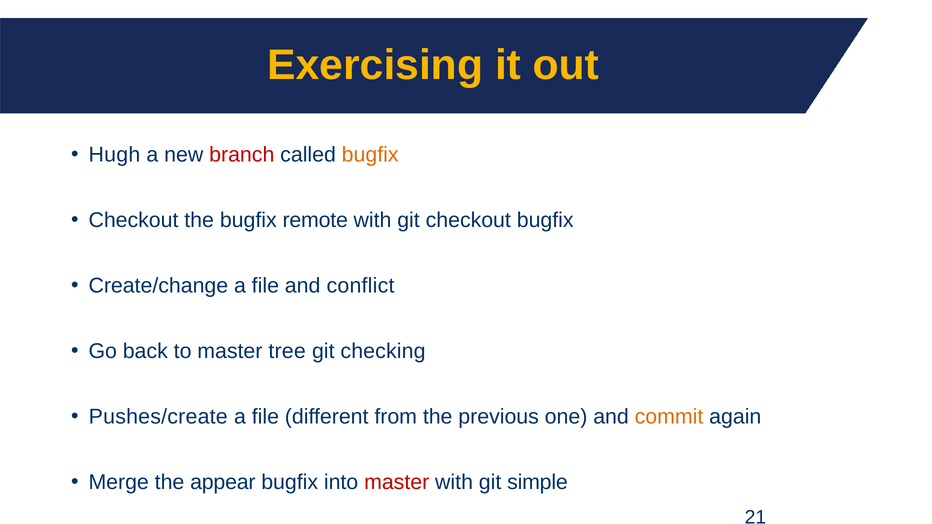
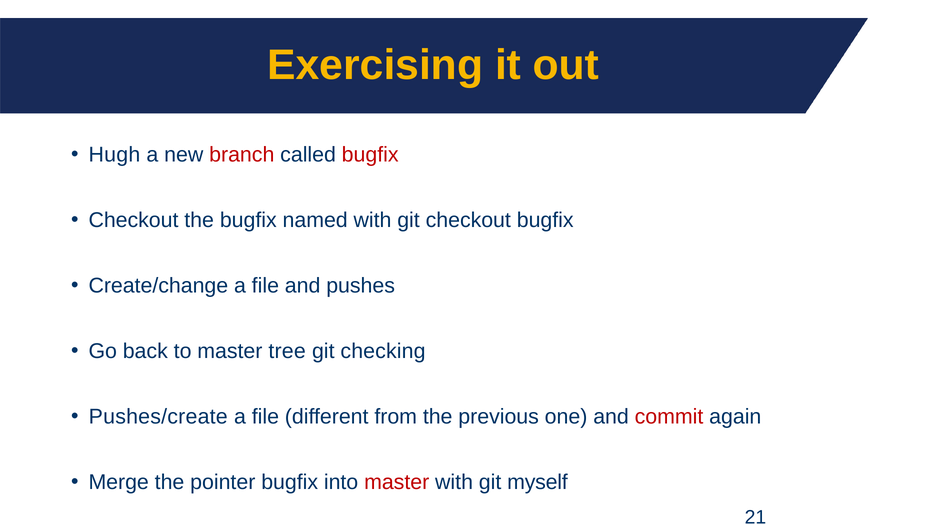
bugfix colour: orange -> red (370, 155)
remote: remote -> named (315, 220)
conflict: conflict -> pushes (361, 286)
commit colour: orange -> red (669, 417)
appear: appear -> pointer (223, 482)
simple: simple -> myself (537, 482)
